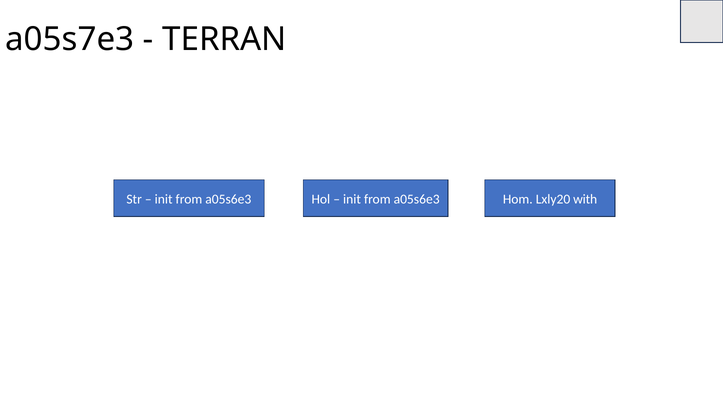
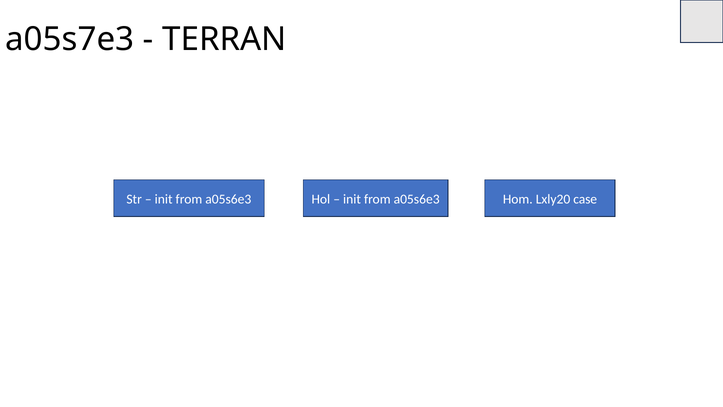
with: with -> case (585, 199)
